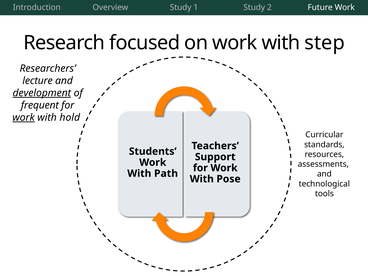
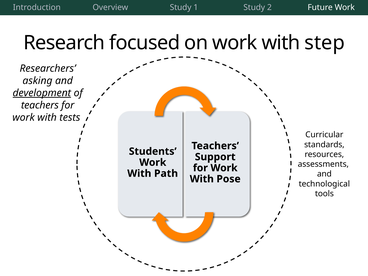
lecture: lecture -> asking (37, 81)
frequent: frequent -> teachers (40, 105)
work underline: present -> none (24, 118)
hold: hold -> tests (70, 118)
